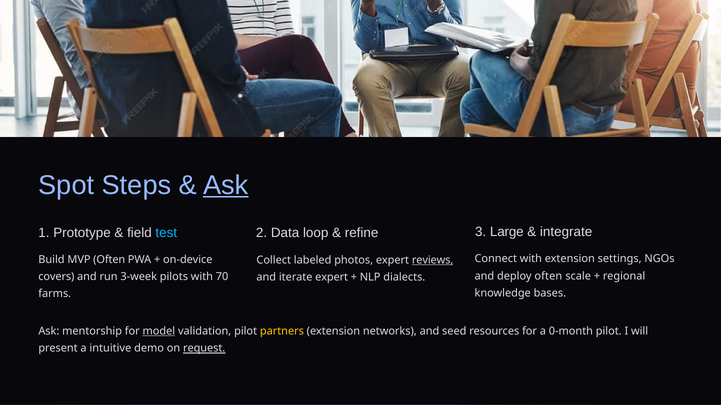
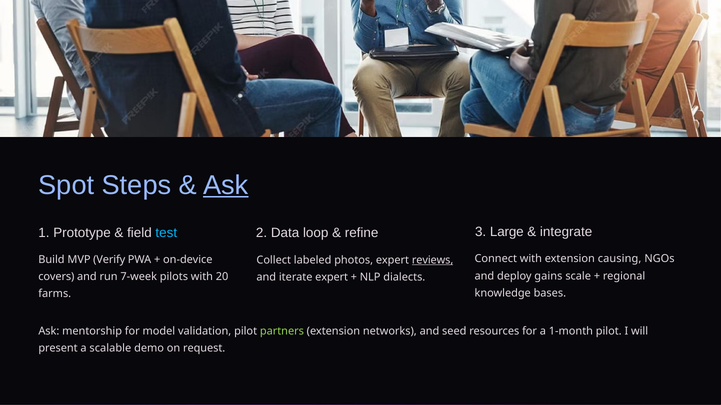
settings: settings -> causing (620, 259)
MVP Often: Often -> Verify (109, 260)
deploy often: often -> gains (548, 276)
3-week: 3-week -> 7-week (139, 277)
70: 70 -> 20 (222, 277)
model underline: present -> none (159, 332)
partners colour: yellow -> light green (282, 332)
0-month: 0-month -> 1-month (571, 332)
intuitive: intuitive -> scalable (110, 349)
request underline: present -> none (204, 349)
